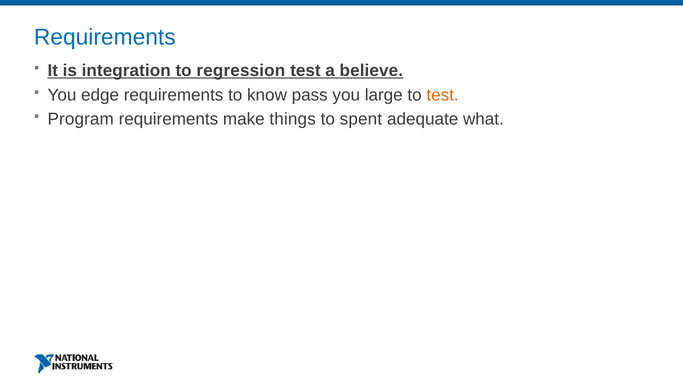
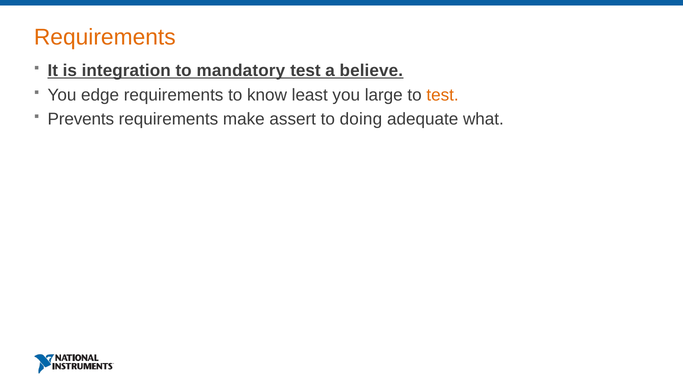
Requirements colour: blue -> orange (105, 37)
regression: regression -> mandatory (241, 71)
pass: pass -> least (310, 95)
Program: Program -> Prevents (81, 119)
things: things -> assert (293, 119)
spent: spent -> doing (361, 119)
